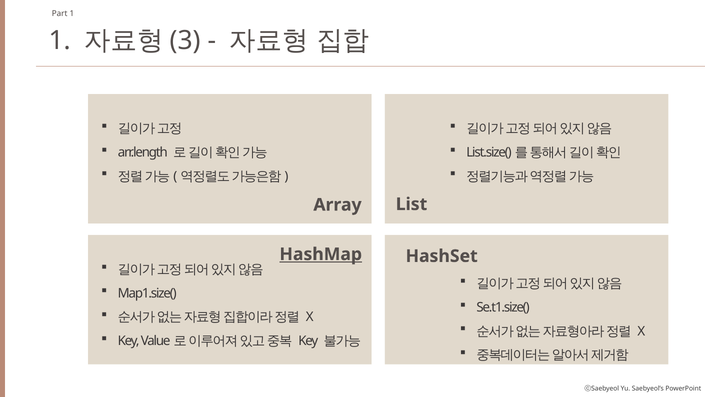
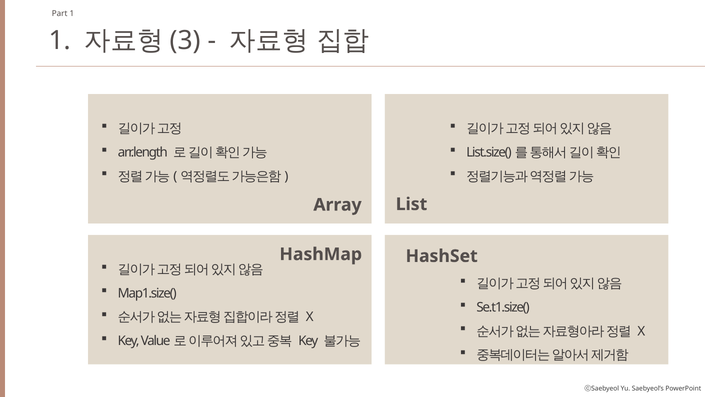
HashMap underline: present -> none (321, 254)
